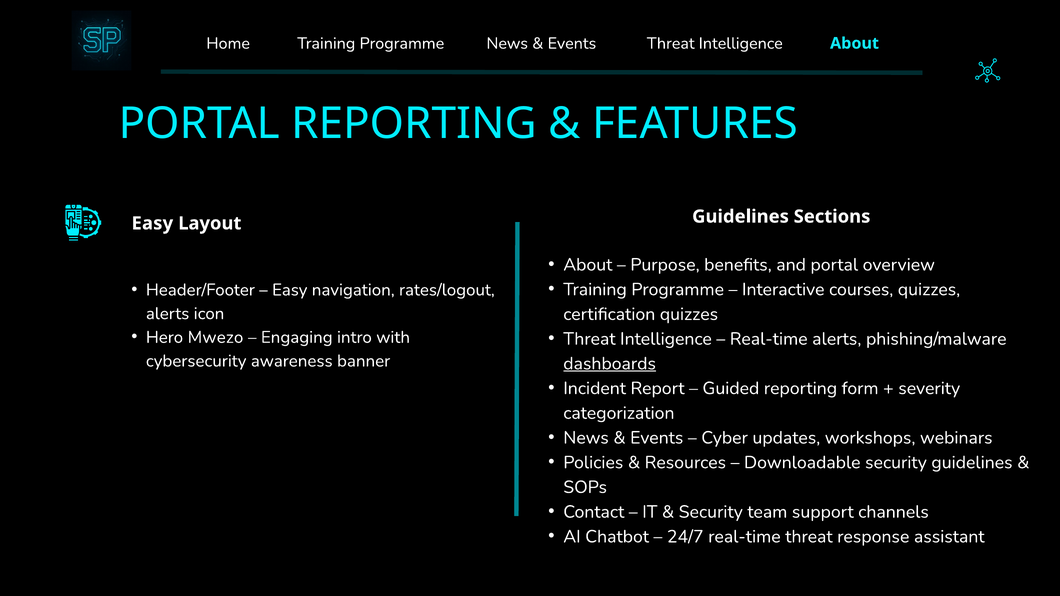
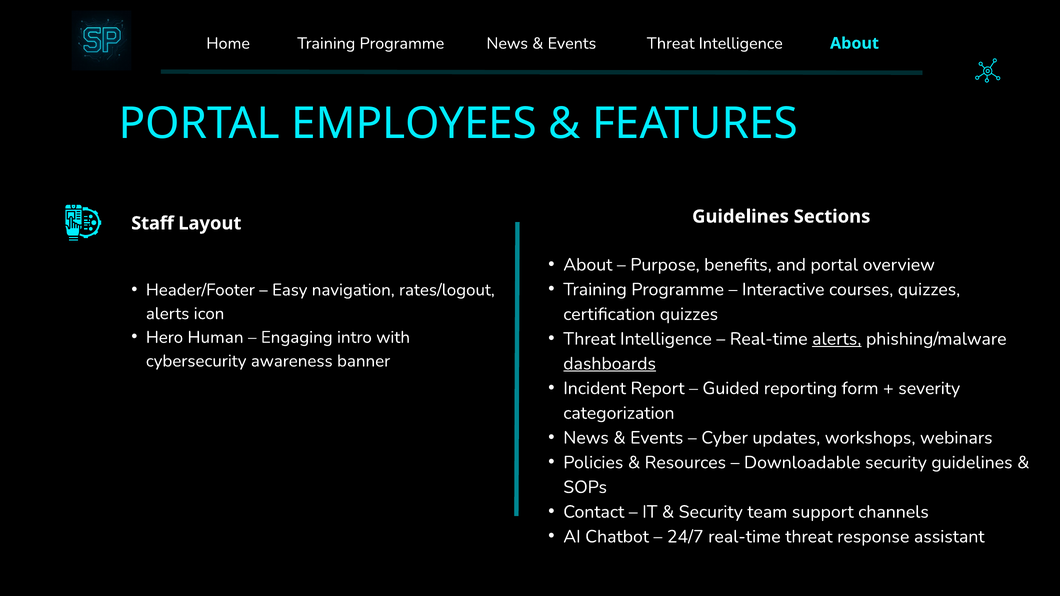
PORTAL REPORTING: REPORTING -> EMPLOYEES (414, 124)
Easy: Easy -> Staff (153, 223)
Mwezo: Mwezo -> Human (216, 337)
alerts underline: none -> present (837, 339)
